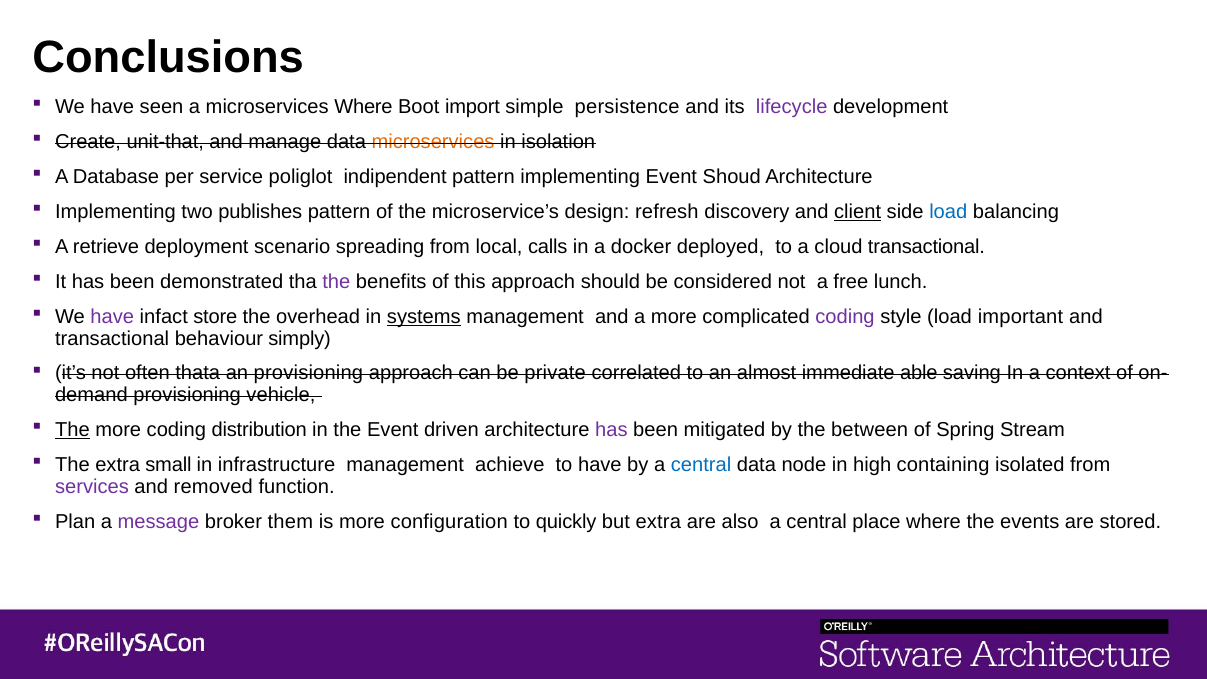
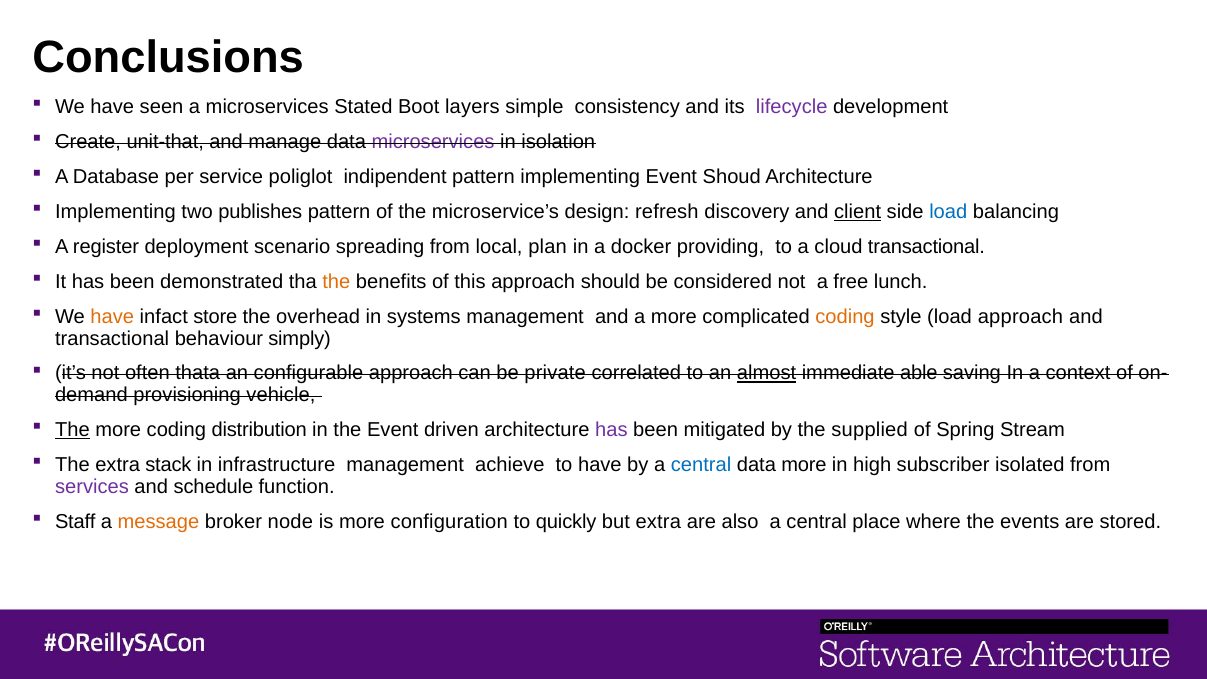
microservices Where: Where -> Stated (363, 107)
import: import -> layers (472, 107)
persistence: persistence -> consistency (627, 107)
microservices colour: orange -> purple (433, 142)
retrieve: retrieve -> register (106, 247)
calls: calls -> plan (548, 247)
deployed: deployed -> providing (721, 247)
the colour: purple -> orange (336, 282)
have colour: purple -> orange (112, 317)
systems underline: present -> none (424, 317)
coding colour: purple -> orange (845, 317)
load important: important -> approach (1020, 317)
an provisioning: provisioning -> configurable (309, 373)
almost underline: none -> present (767, 373)
between: between -> supplied (870, 430)
small: small -> stack (168, 465)
data node: node -> more (804, 465)
containing: containing -> subscriber (943, 465)
removed: removed -> schedule (213, 487)
Plan: Plan -> Staff (75, 522)
message colour: purple -> orange (158, 522)
them: them -> node (290, 522)
